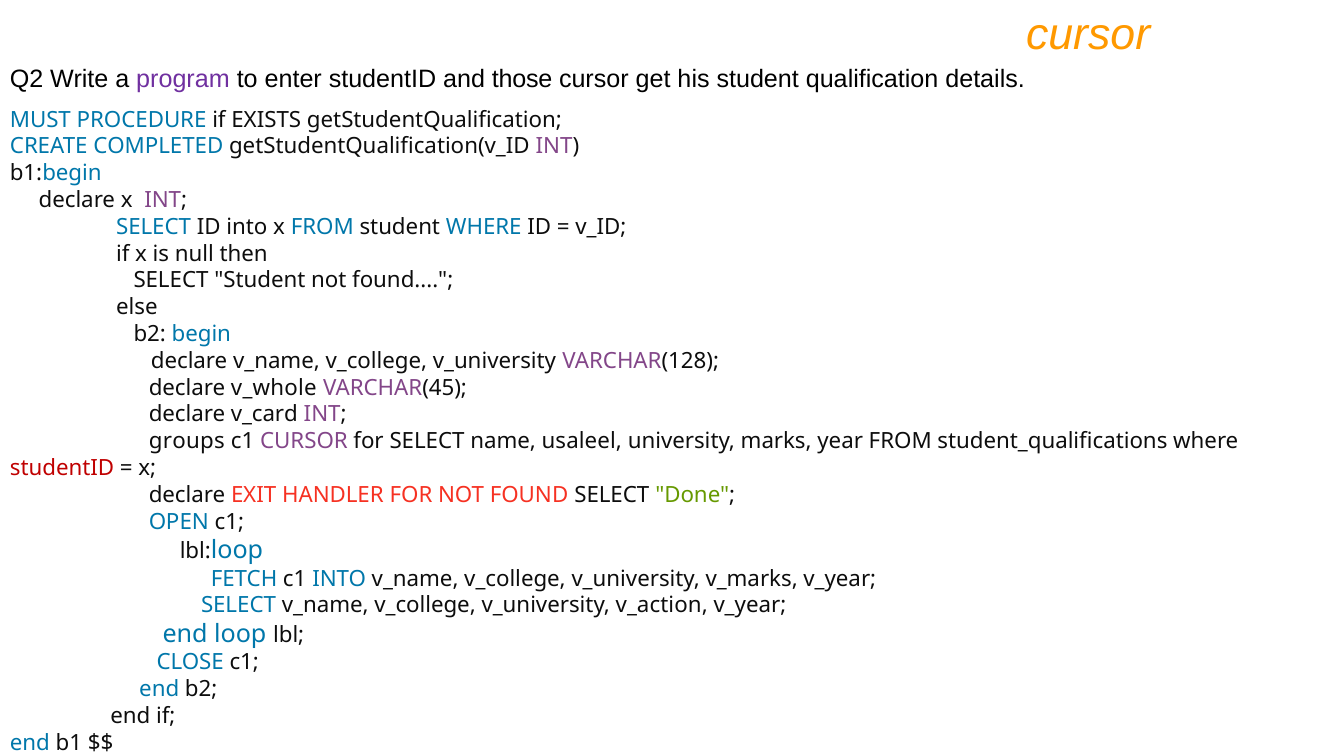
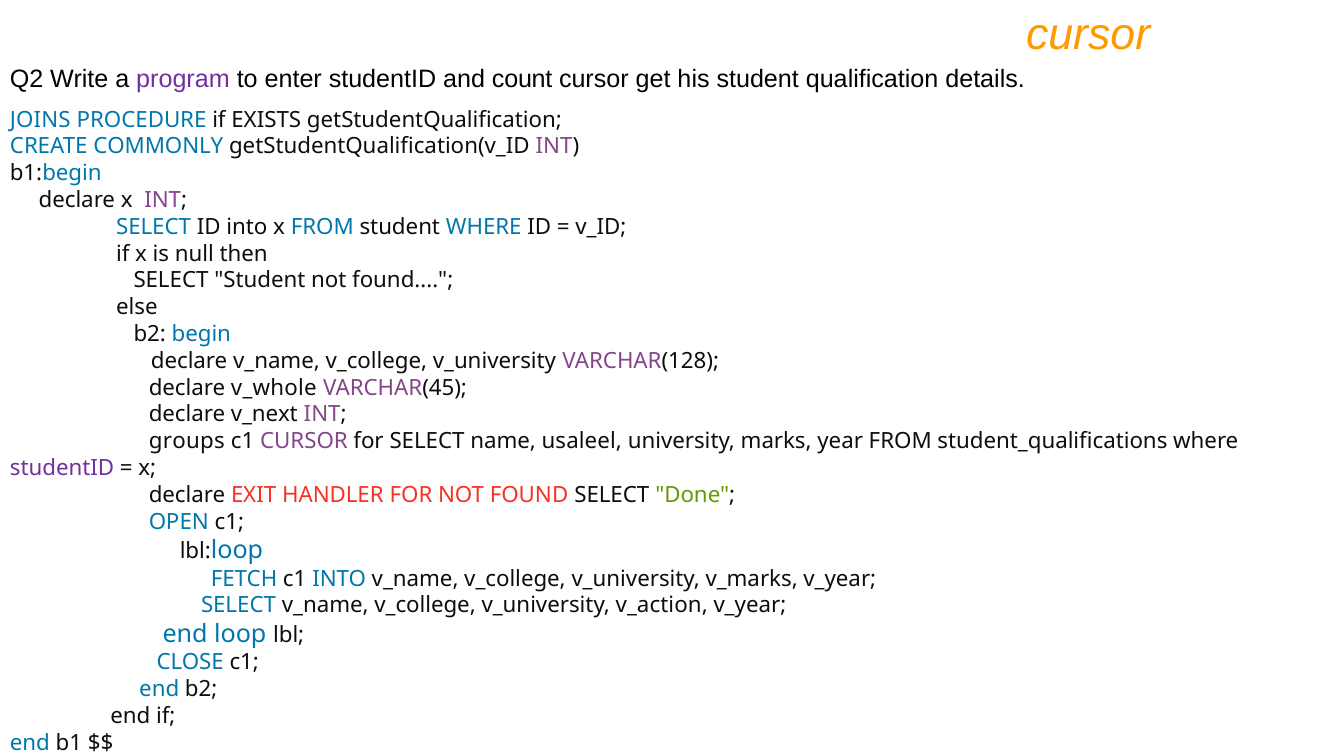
those: those -> count (522, 79)
MUST: MUST -> JOINS (40, 120)
COMPLETED: COMPLETED -> COMMONLY (158, 147)
v_card: v_card -> v_next (264, 414)
studentID colour: red -> purple (62, 468)
